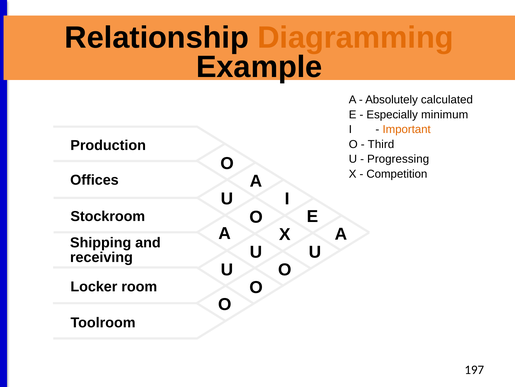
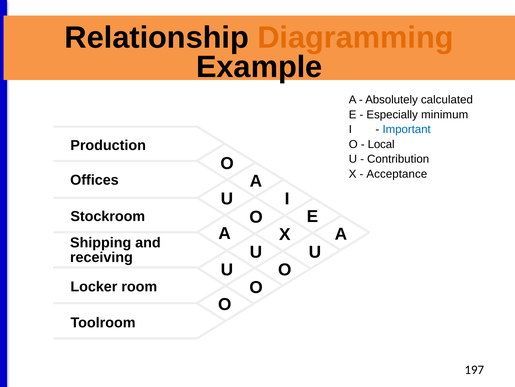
Important colour: orange -> blue (407, 129)
Third: Third -> Local (381, 144)
Progressing: Progressing -> Contribution (398, 159)
Competition: Competition -> Acceptance (397, 174)
